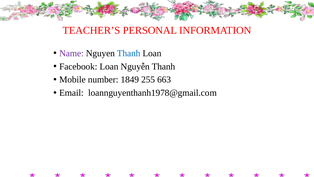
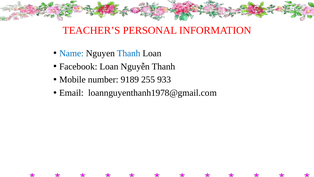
Name colour: purple -> blue (71, 53)
1849: 1849 -> 9189 (130, 80)
663: 663 -> 933 (164, 80)
